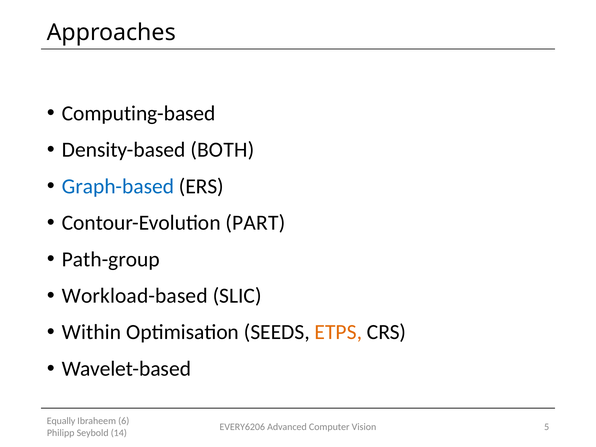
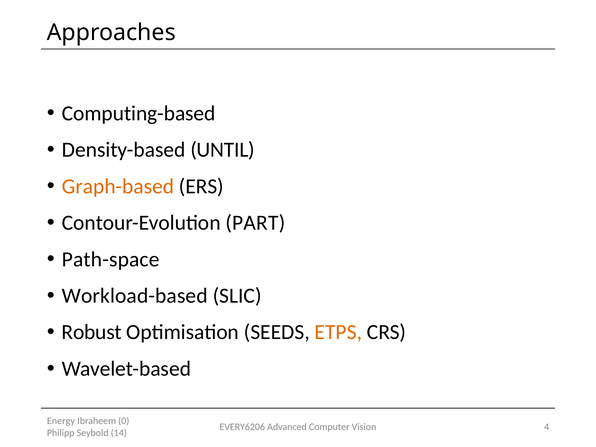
BOTH: BOTH -> UNTIL (223, 150)
Graph-based colour: blue -> orange (118, 186)
Path-group: Path-group -> Path-space (111, 259)
Within: Within -> Robust (92, 332)
Equally: Equally -> Energy (61, 421)
6: 6 -> 0 (124, 421)
5: 5 -> 4 (547, 427)
